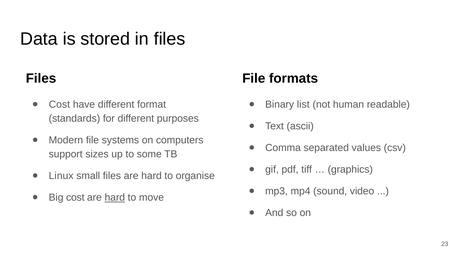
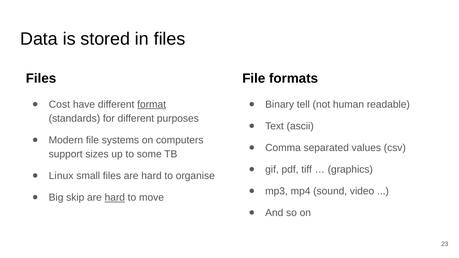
format underline: none -> present (152, 104)
list: list -> tell (303, 104)
Big cost: cost -> skip (75, 198)
